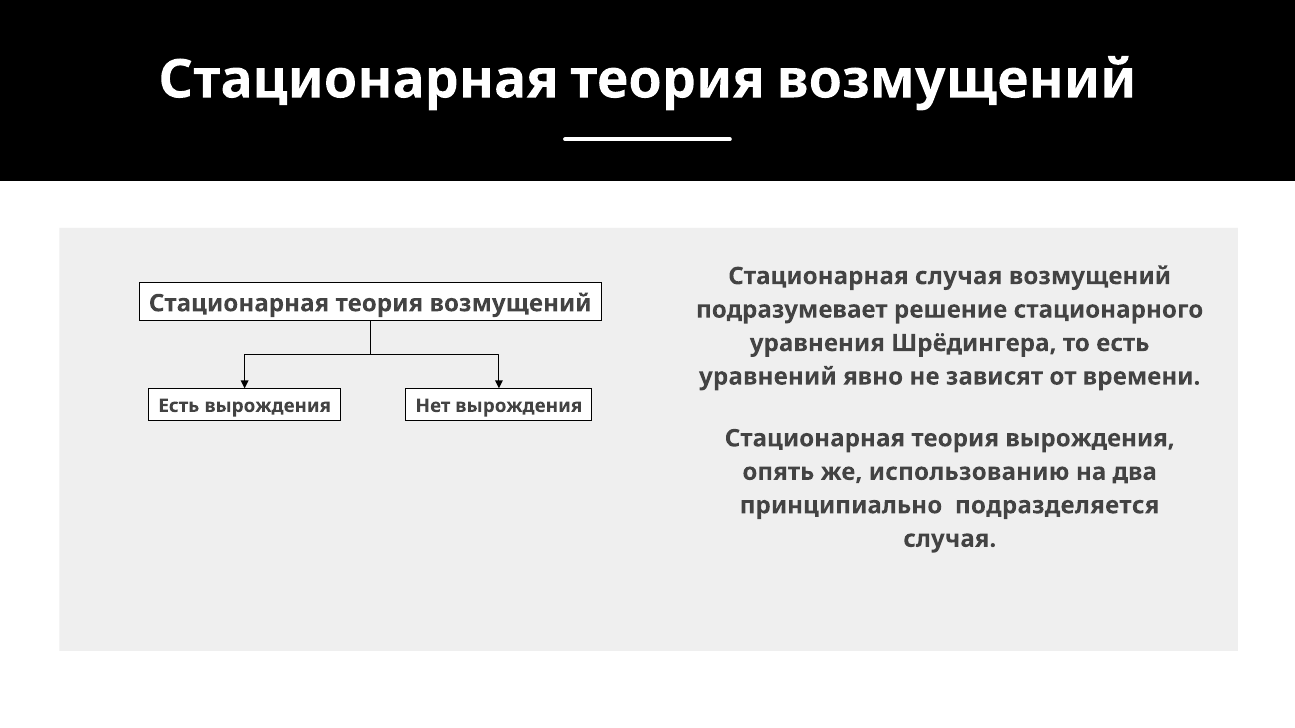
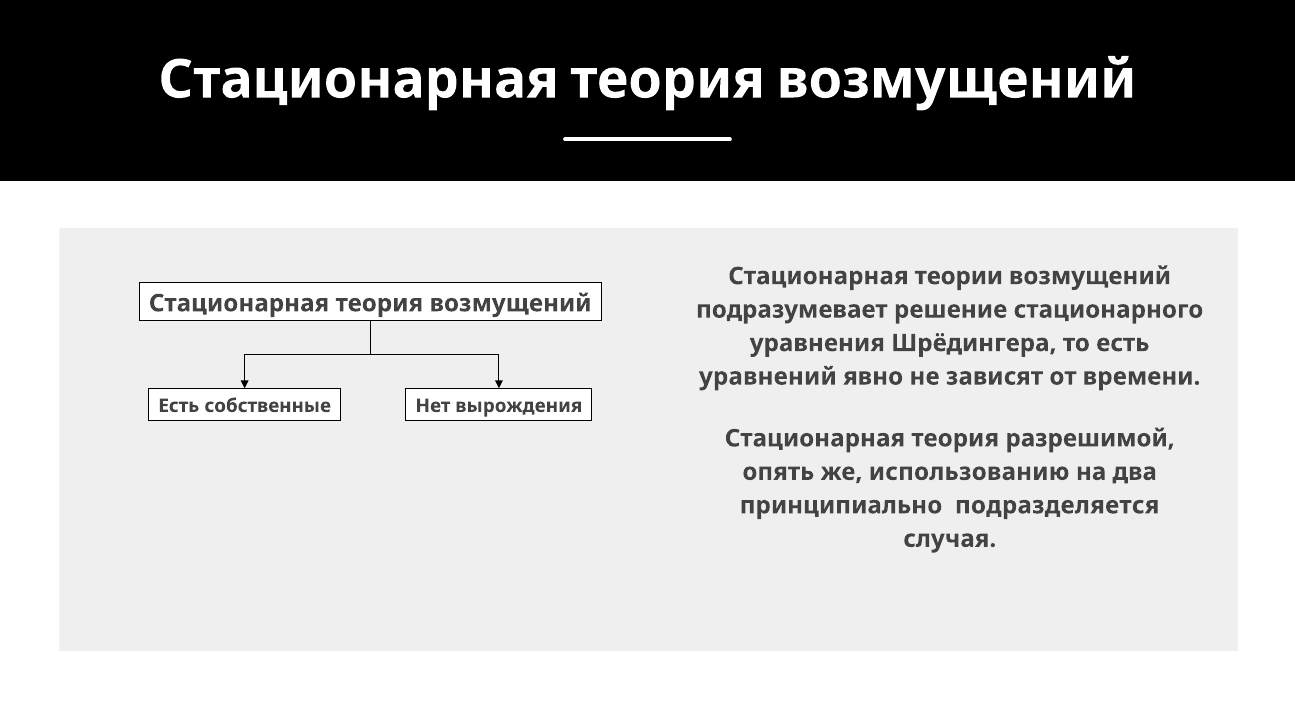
Стационарная случая: случая -> теории (959, 276)
Есть вырождения: вырождения -> собственные (268, 406)
теория вырождения: вырождения -> разрешимой (1090, 439)
